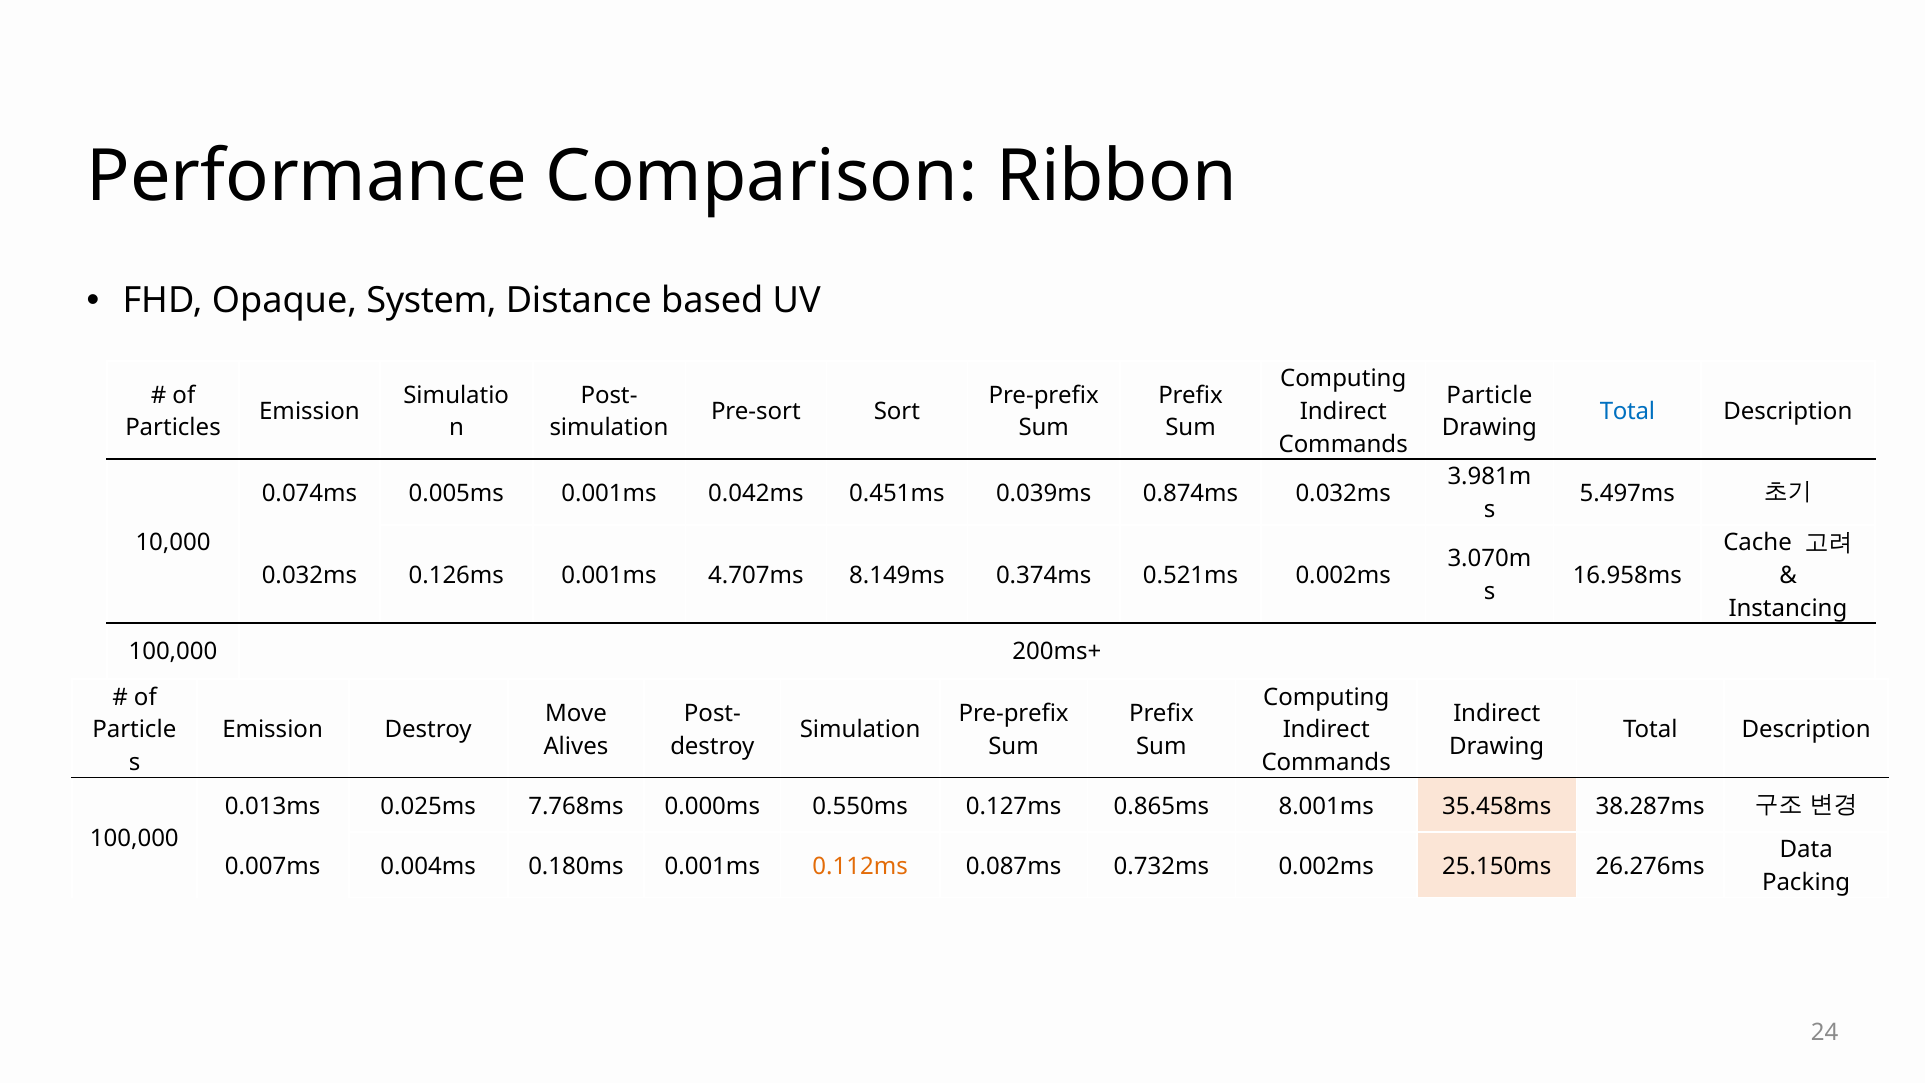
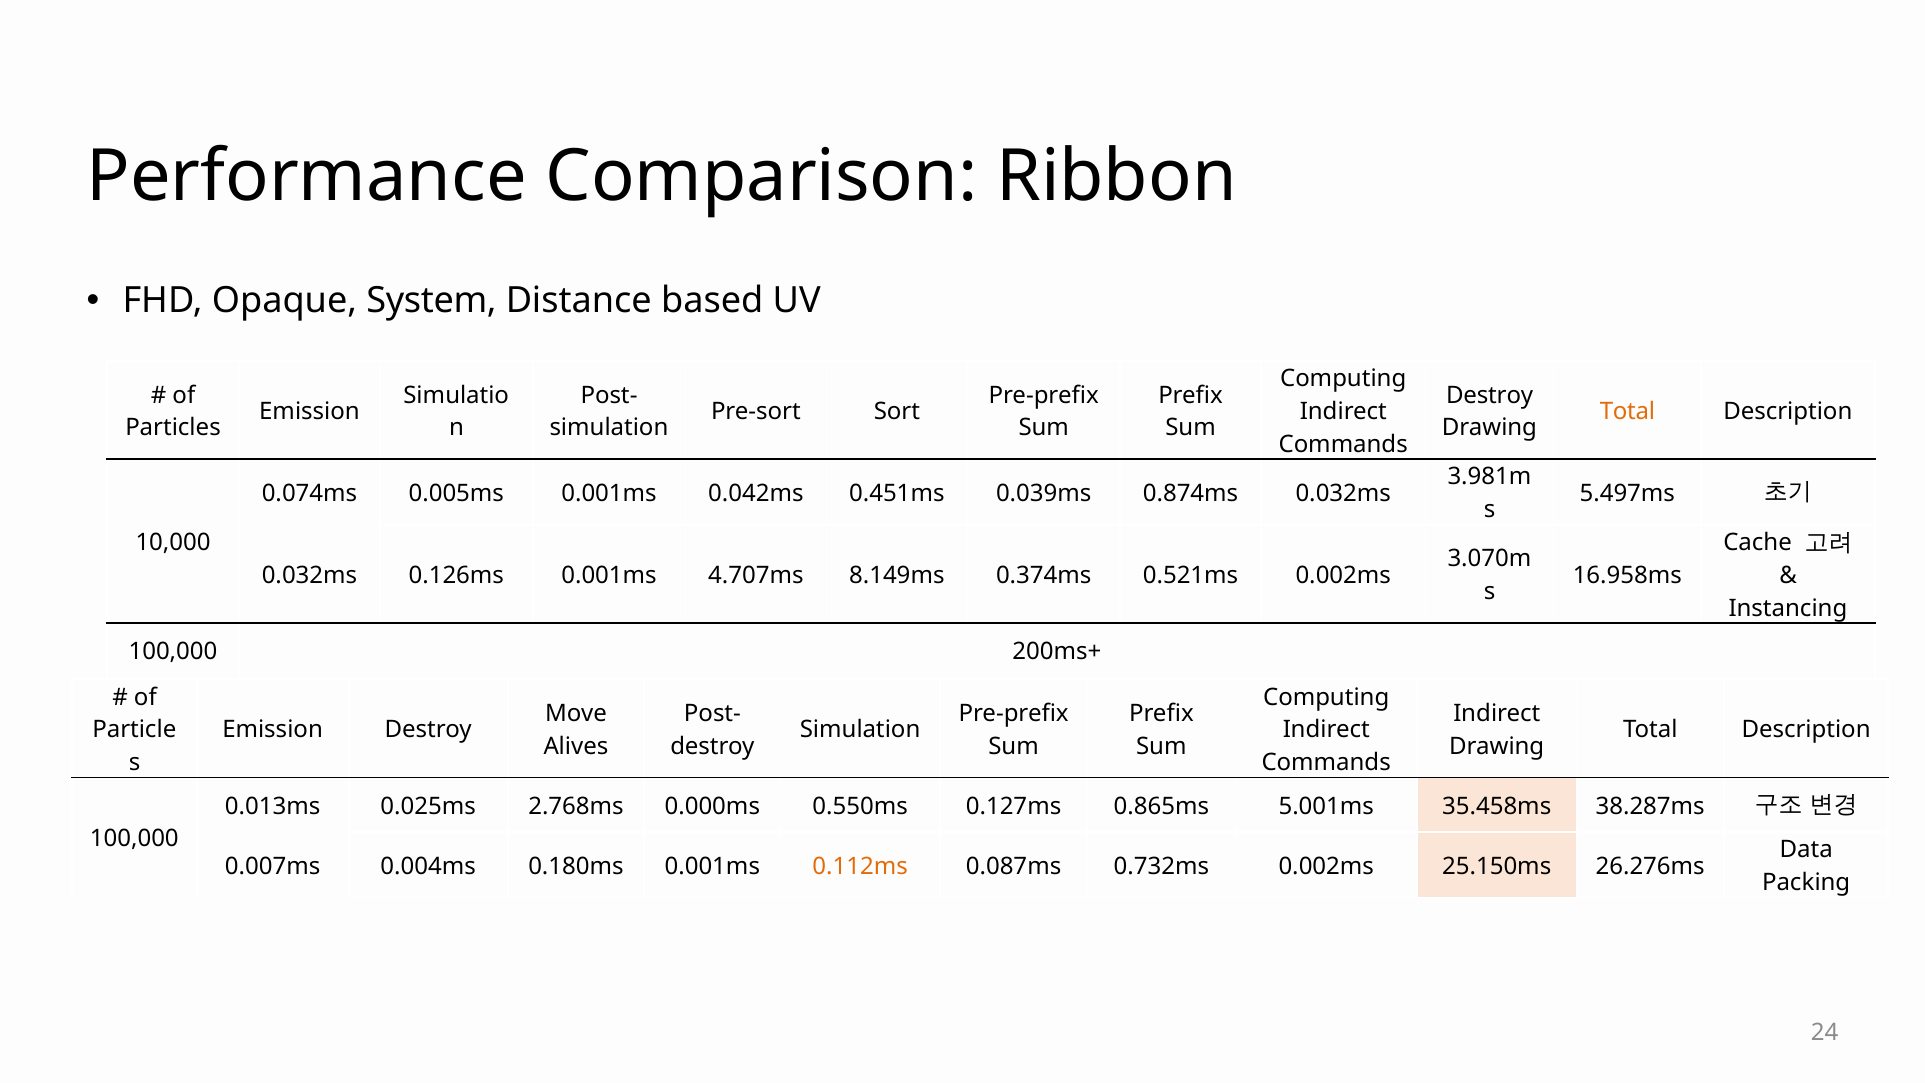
Particle: Particle -> Destroy (1490, 395)
Total colour: blue -> orange (1627, 411)
7.768ms: 7.768ms -> 2.768ms (576, 806)
8.001ms: 8.001ms -> 5.001ms (1326, 806)
